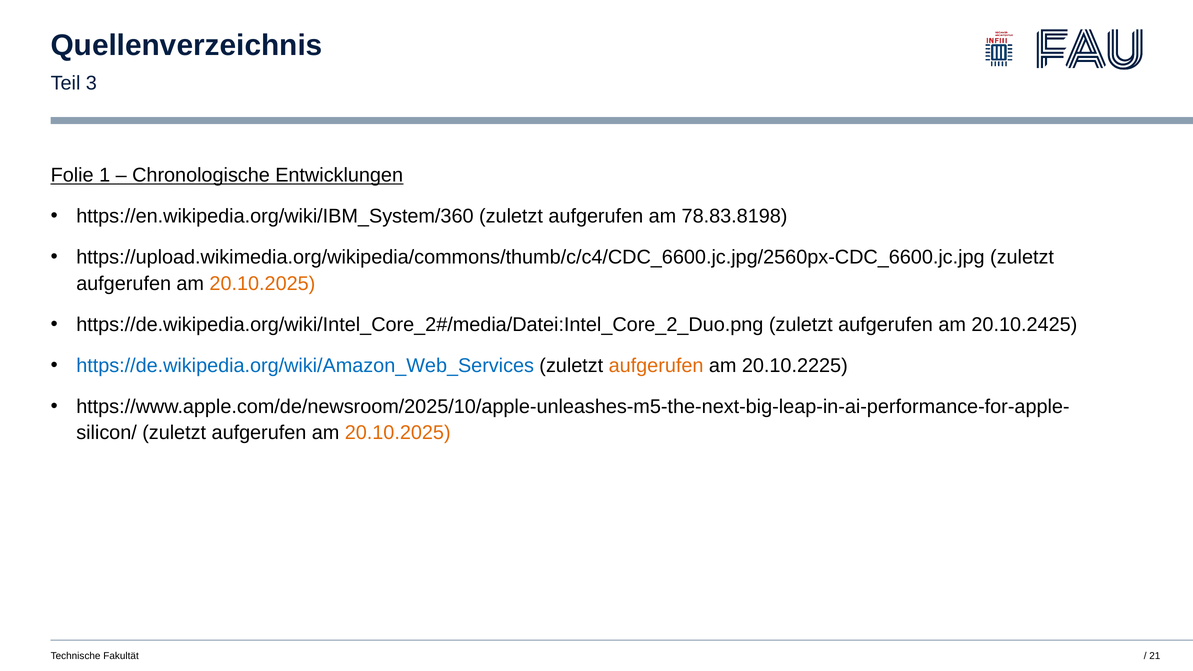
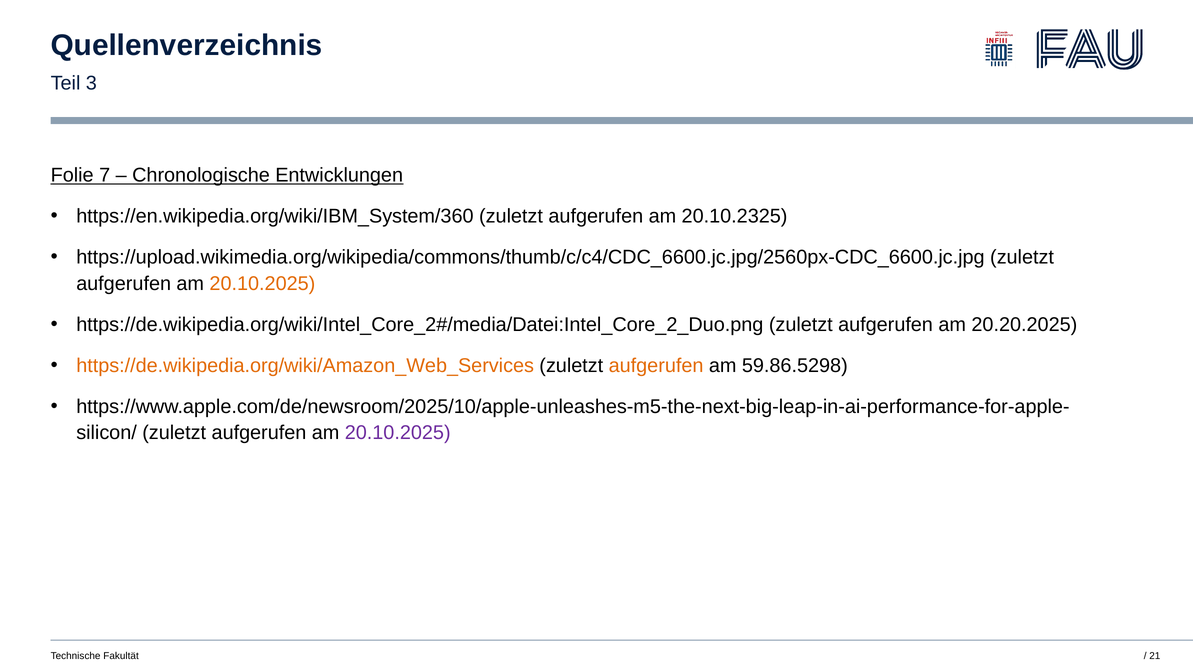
1: 1 -> 7 (105, 175)
78.83.8198: 78.83.8198 -> 20.10.2325 (735, 216)
20.10.2425: 20.10.2425 -> 20.20.2025 (1024, 325)
https://de.wikipedia.org/wiki/Amazon_Web_Services colour: blue -> orange (305, 366)
20.10.2225: 20.10.2225 -> 59.86.5298 (795, 366)
20.10.2025 colour: orange -> purple (398, 433)
